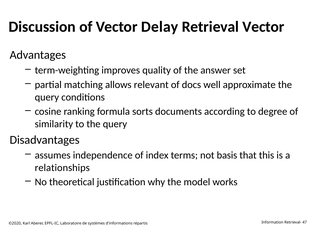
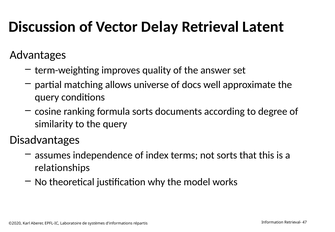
Retrieval Vector: Vector -> Latent (263, 27)
relevant: relevant -> universe (151, 85)
not basis: basis -> sorts (227, 155)
